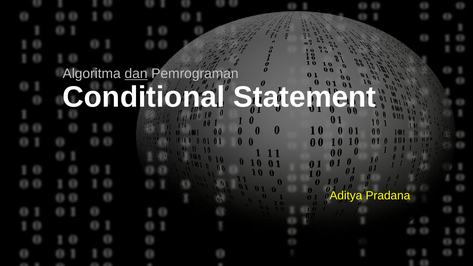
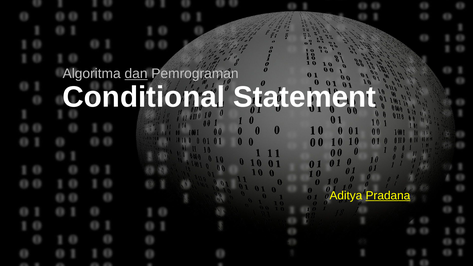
Pradana underline: none -> present (388, 196)
